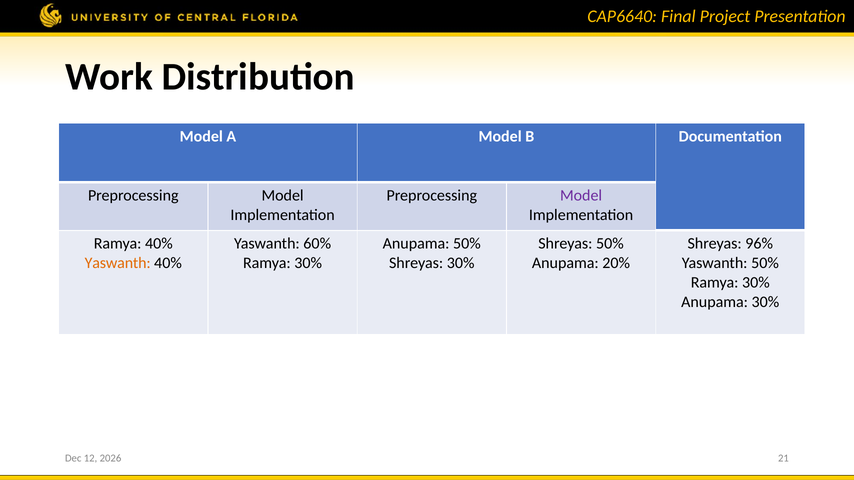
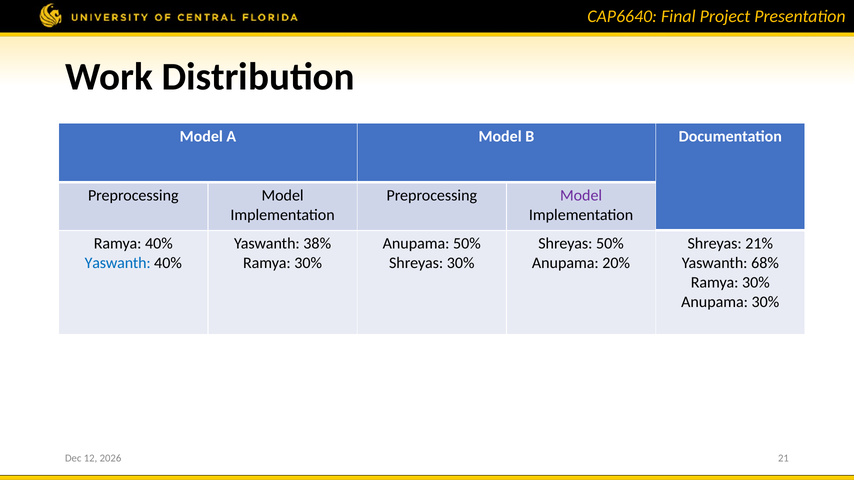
60%: 60% -> 38% (317, 244)
96%: 96% -> 21% (759, 244)
Yaswanth colour: orange -> blue (118, 263)
Yaswanth 50%: 50% -> 68% (765, 263)
